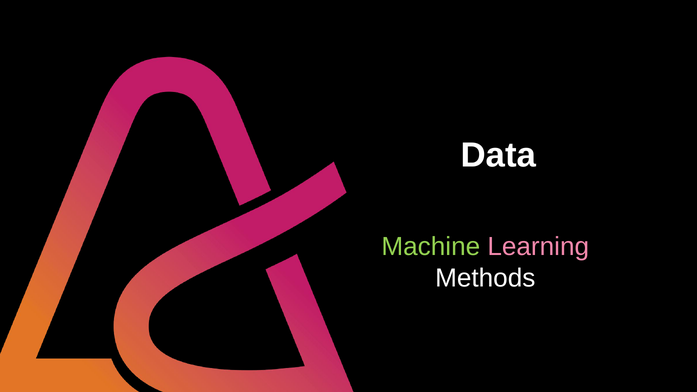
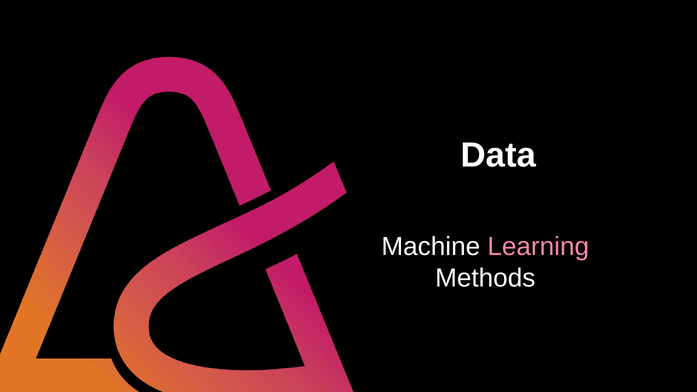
Machine colour: light green -> white (431, 247)
